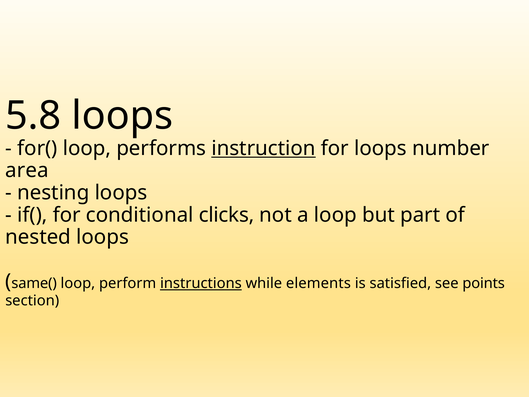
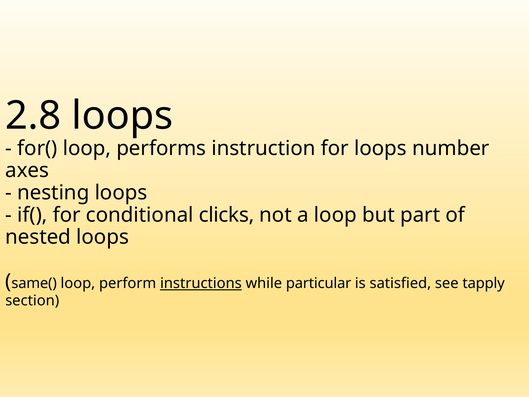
5.8: 5.8 -> 2.8 (33, 116)
instruction underline: present -> none (264, 148)
area: area -> axes (27, 170)
elements: elements -> particular (319, 283)
points: points -> tapply (484, 283)
